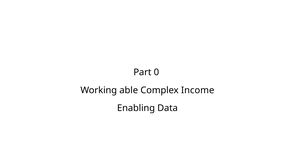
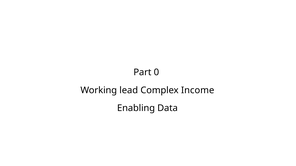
able: able -> lead (129, 90)
